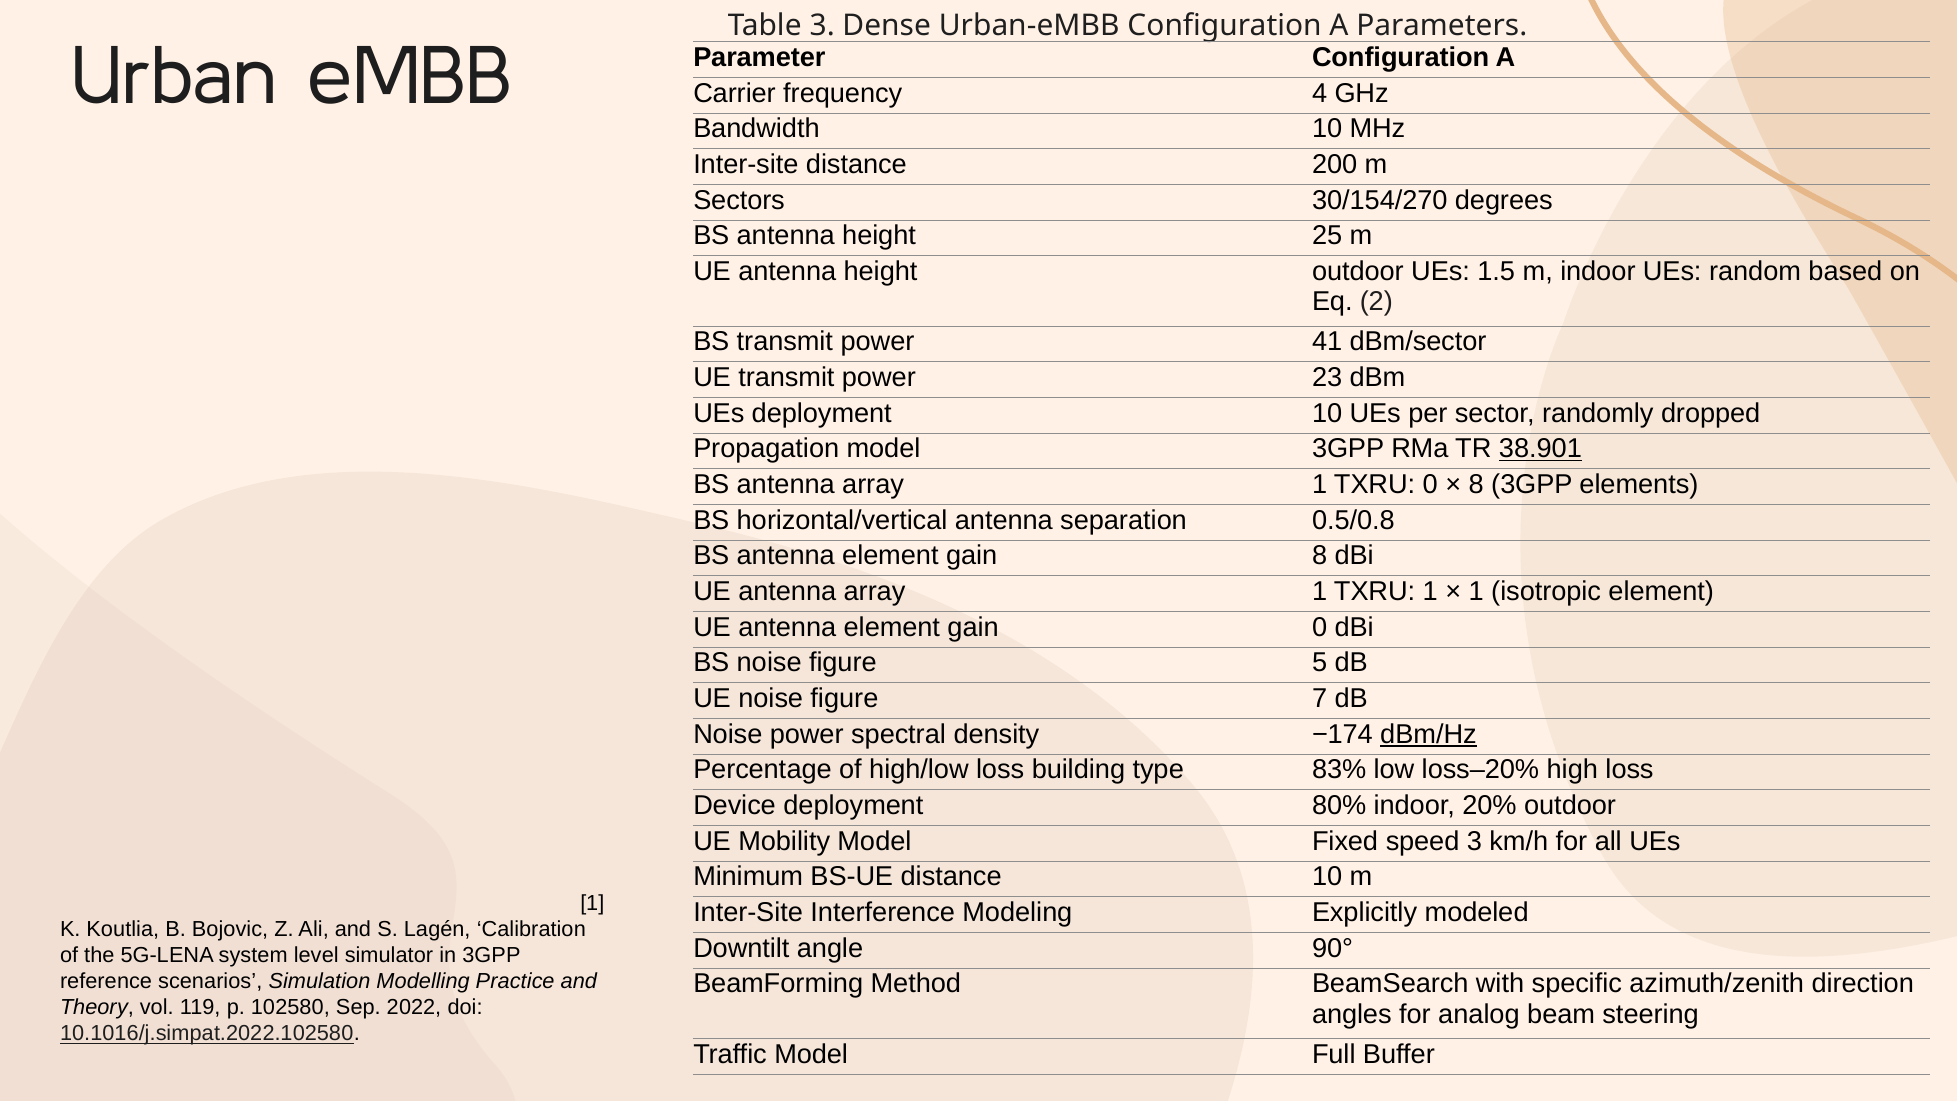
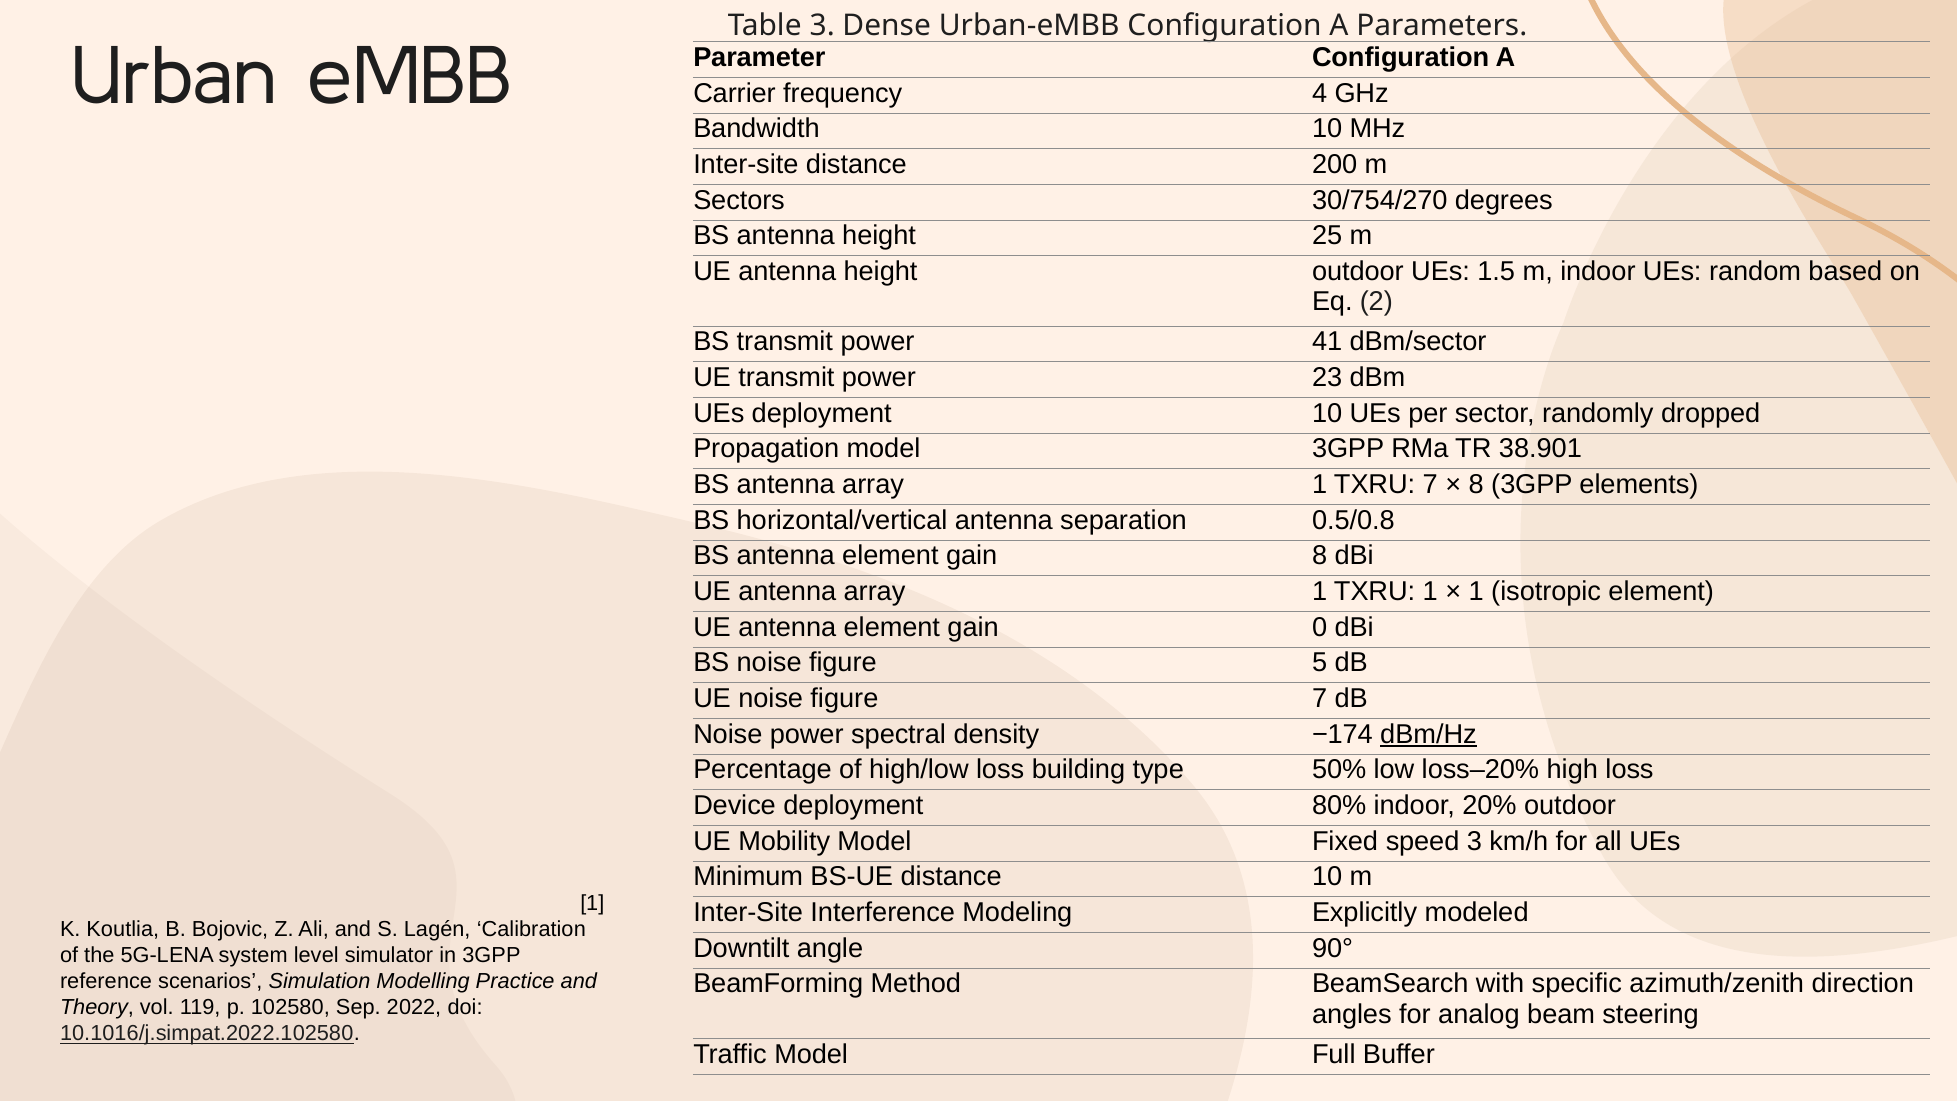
30/154/270: 30/154/270 -> 30/754/270 (1380, 200)
38.901 underline: present -> none (1540, 449)
TXRU 0: 0 -> 7 (1430, 484)
83%: 83% -> 50% (1339, 770)
